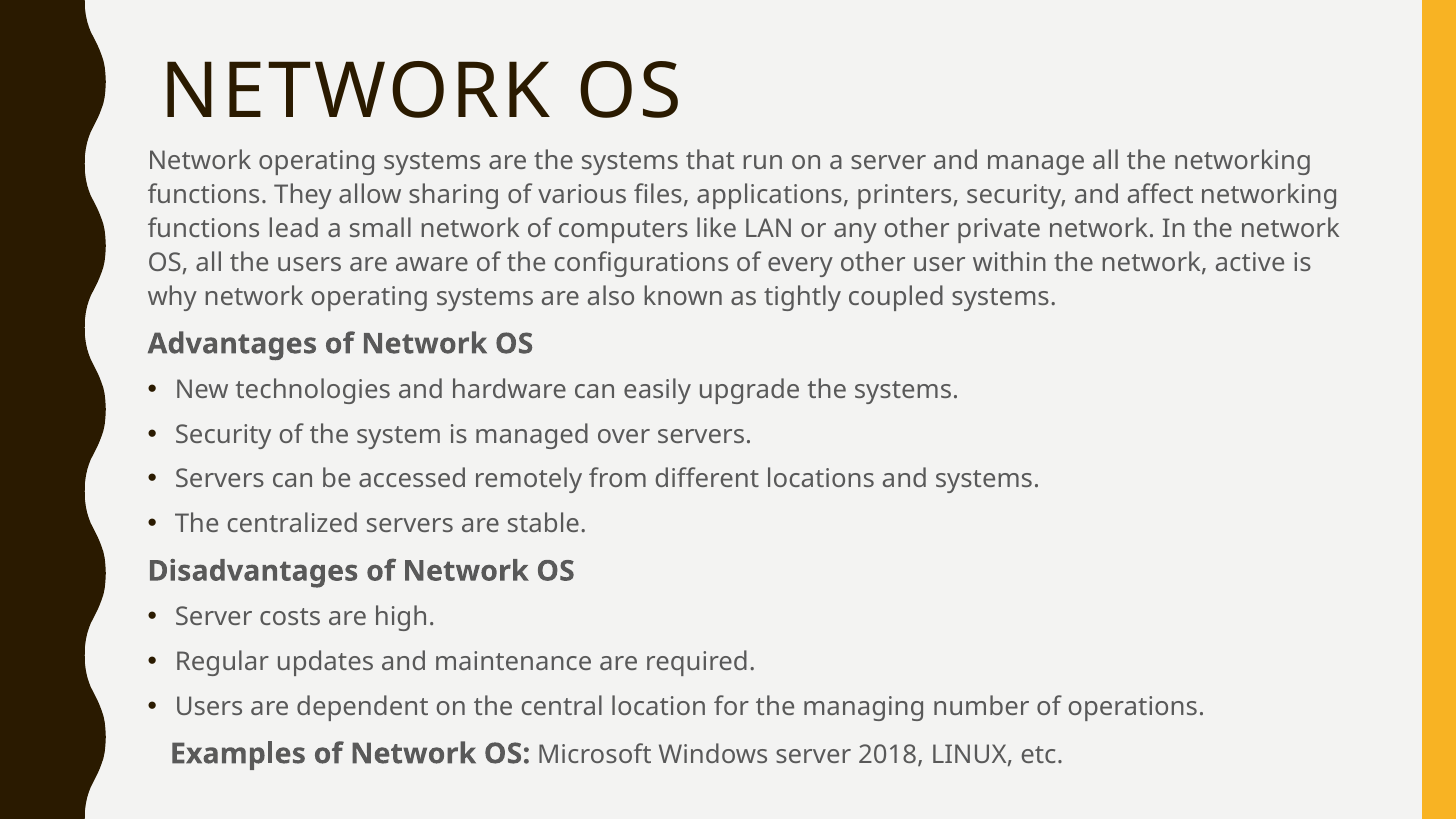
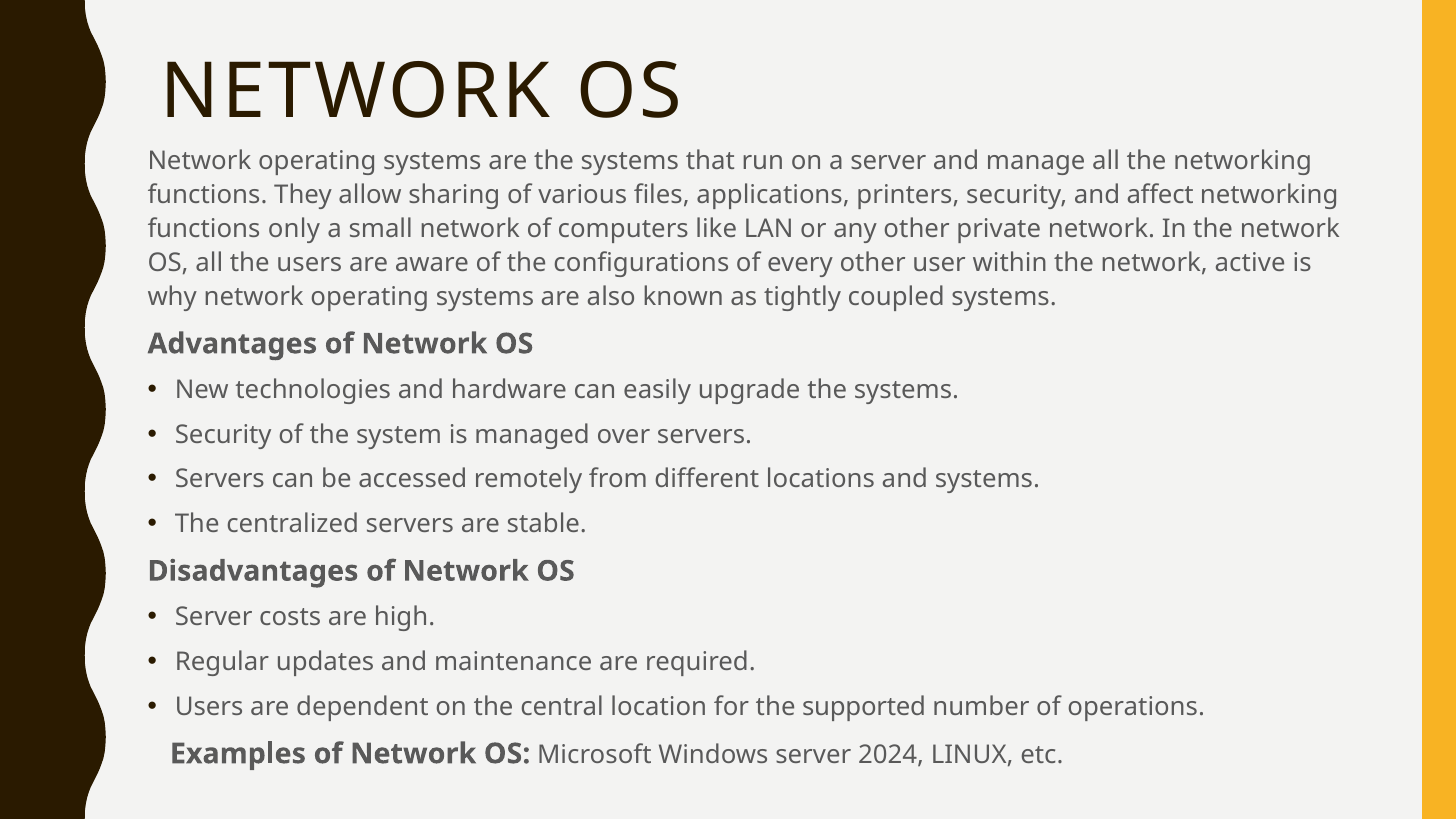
lead: lead -> only (294, 229)
managing: managing -> supported (864, 707)
2018: 2018 -> 2024 (891, 755)
